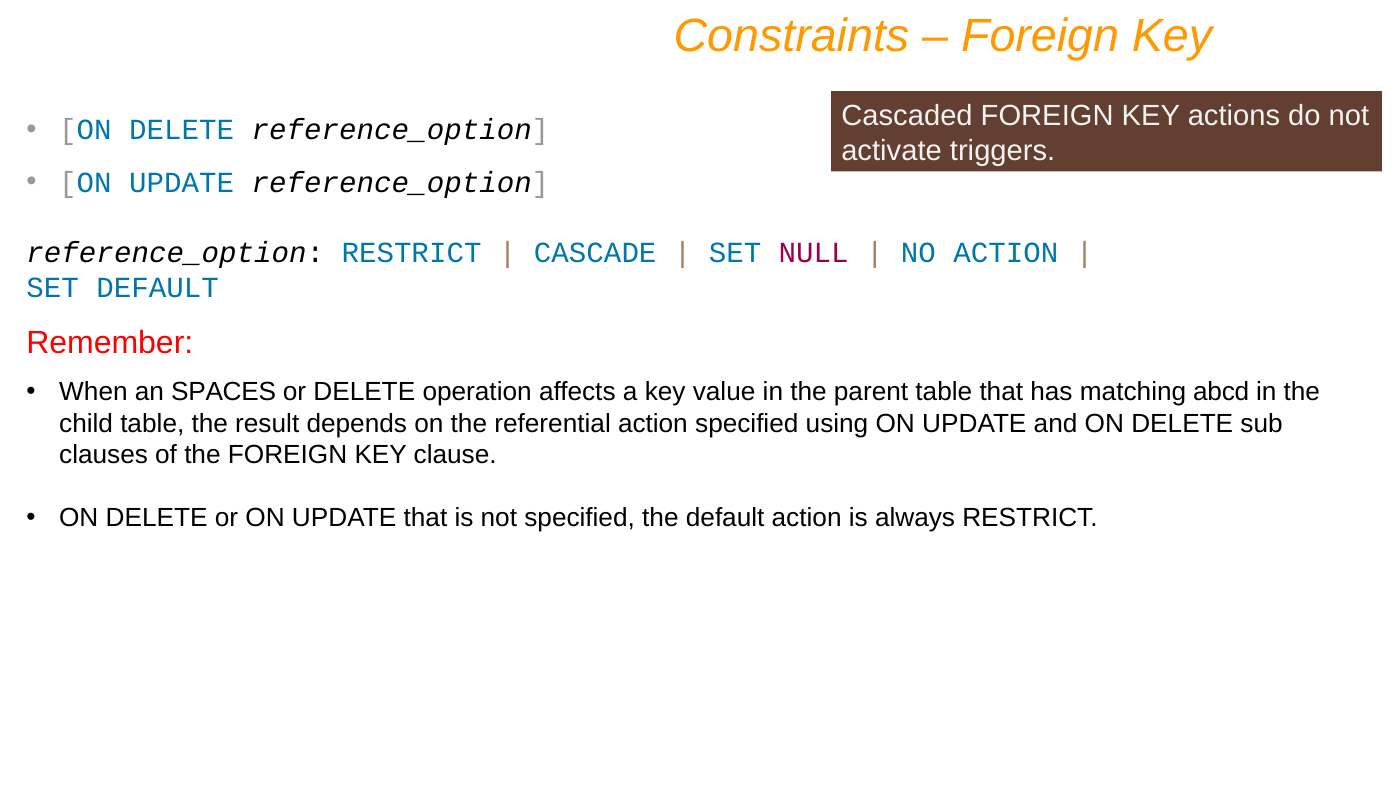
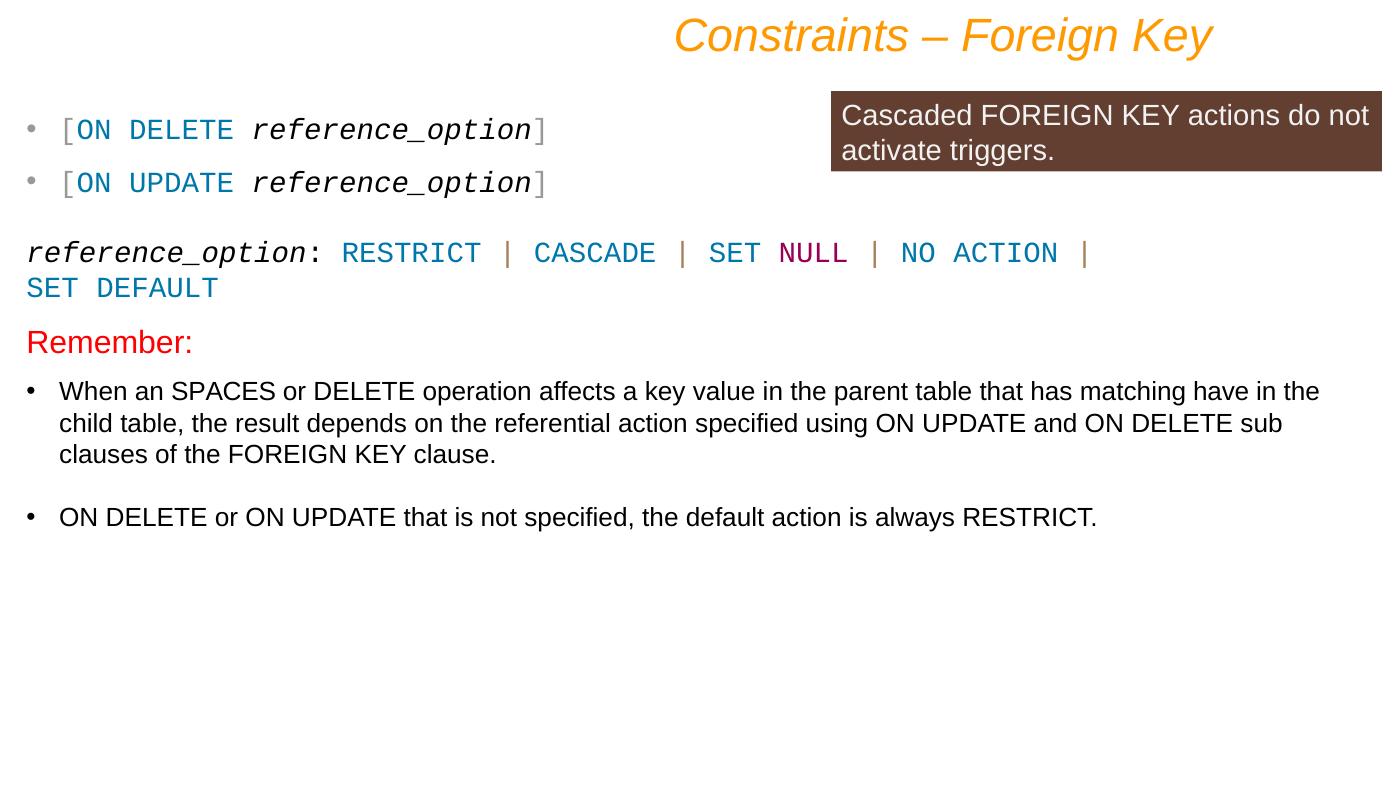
abcd: abcd -> have (1221, 392)
